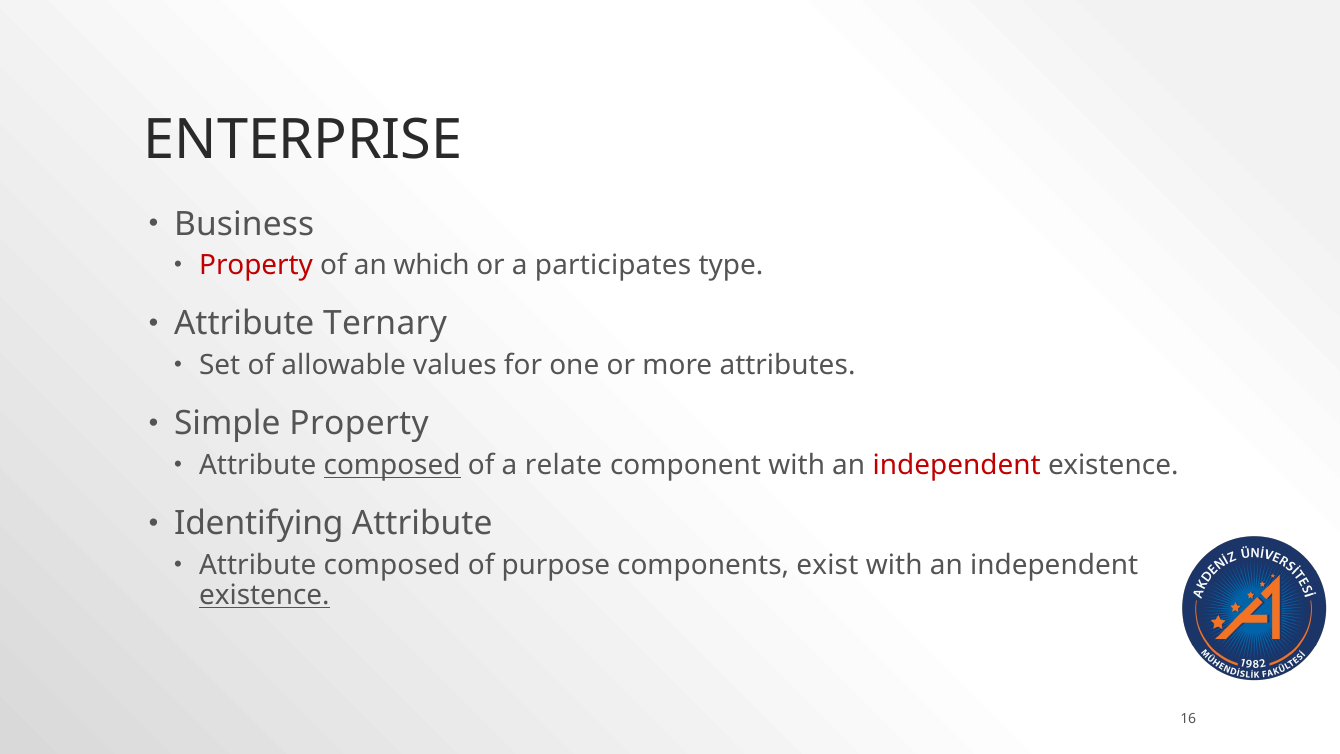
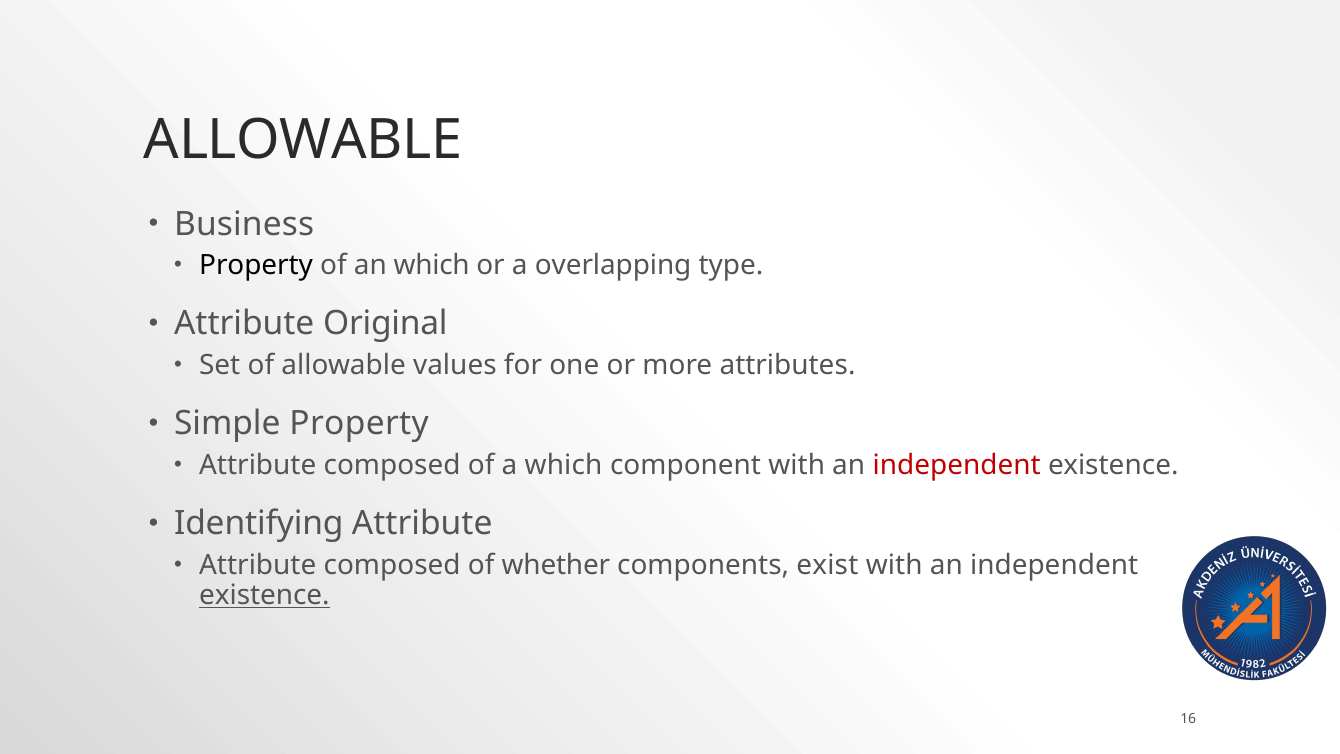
ENTERPRISE: ENTERPRISE -> ALLOWABLE (303, 140)
Property colour: red -> black (256, 266)
participates: participates -> overlapping (613, 266)
Ternary: Ternary -> Original (385, 324)
composed underline: present -> none (392, 465)
a relate: relate -> which (564, 465)
purpose: purpose -> whether (556, 565)
